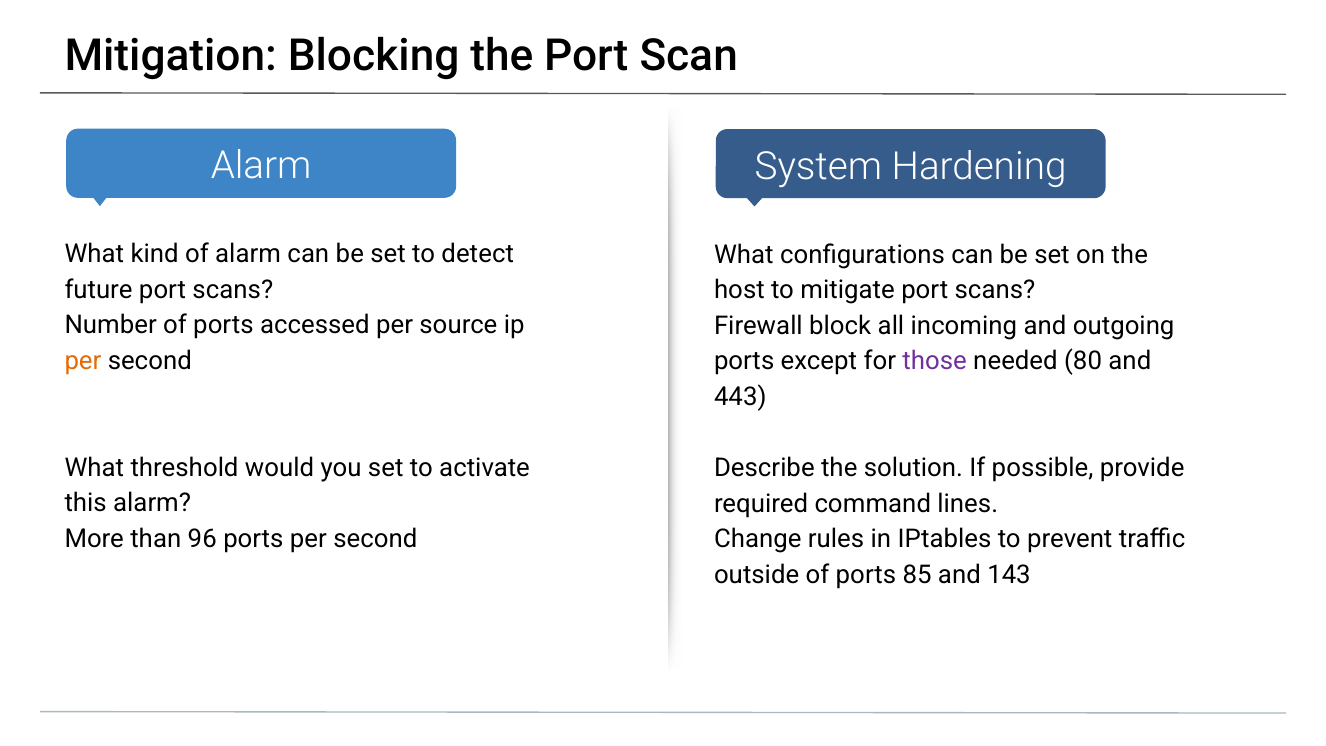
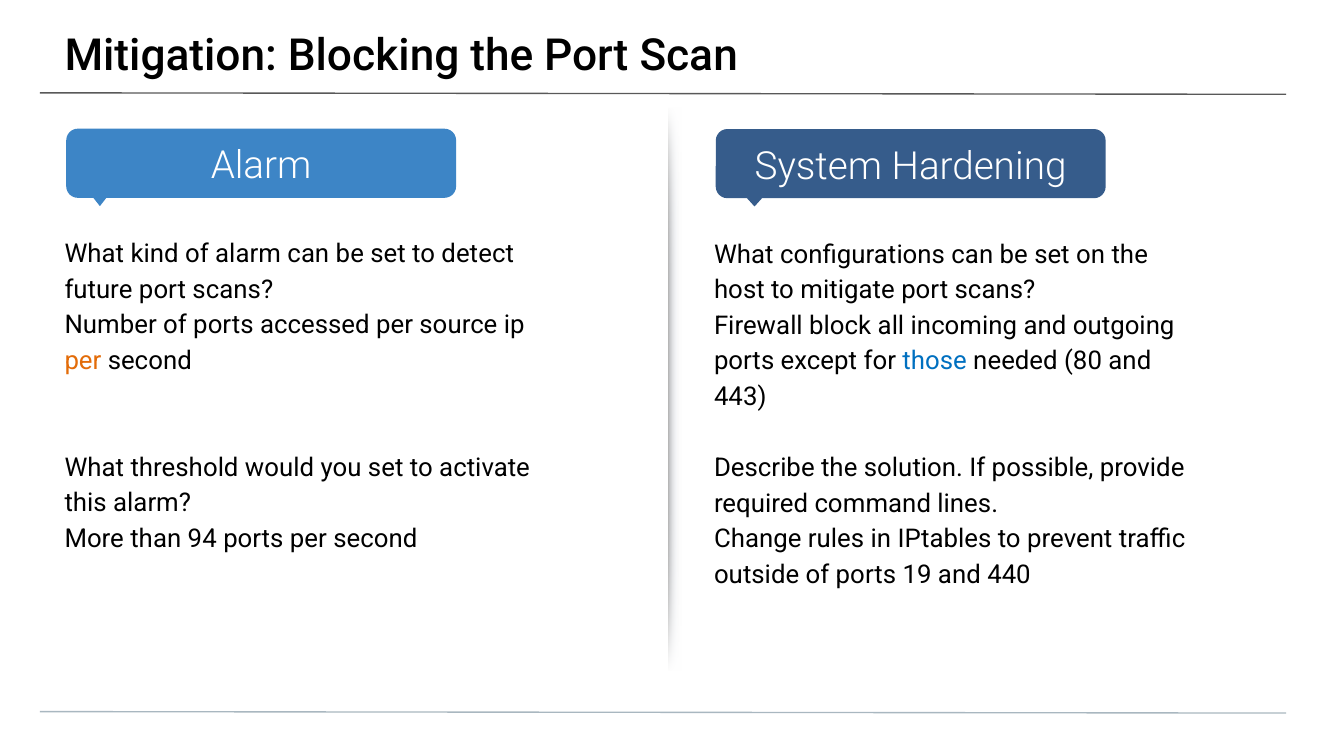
those colour: purple -> blue (935, 361)
96: 96 -> 94 (202, 539)
85: 85 -> 19 (917, 575)
143: 143 -> 440 (1009, 575)
